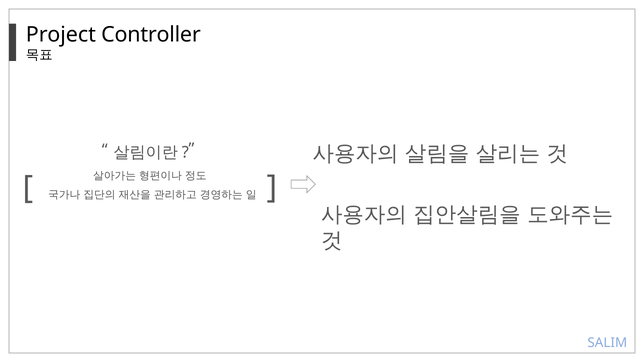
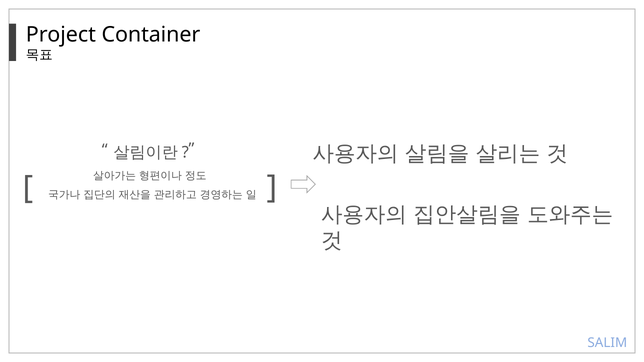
Controller: Controller -> Container (151, 35)
